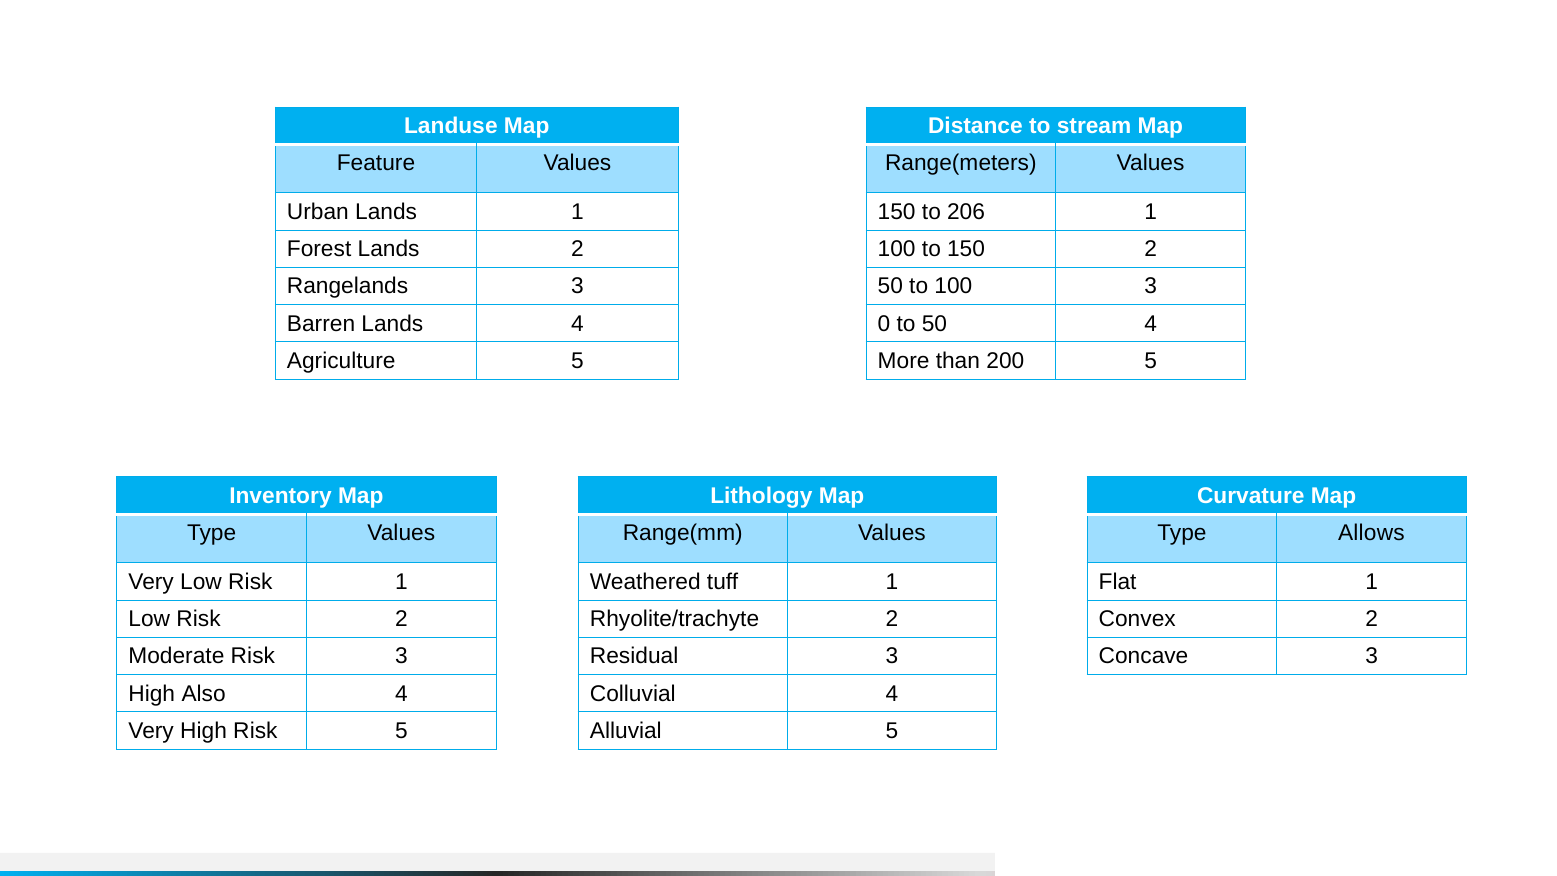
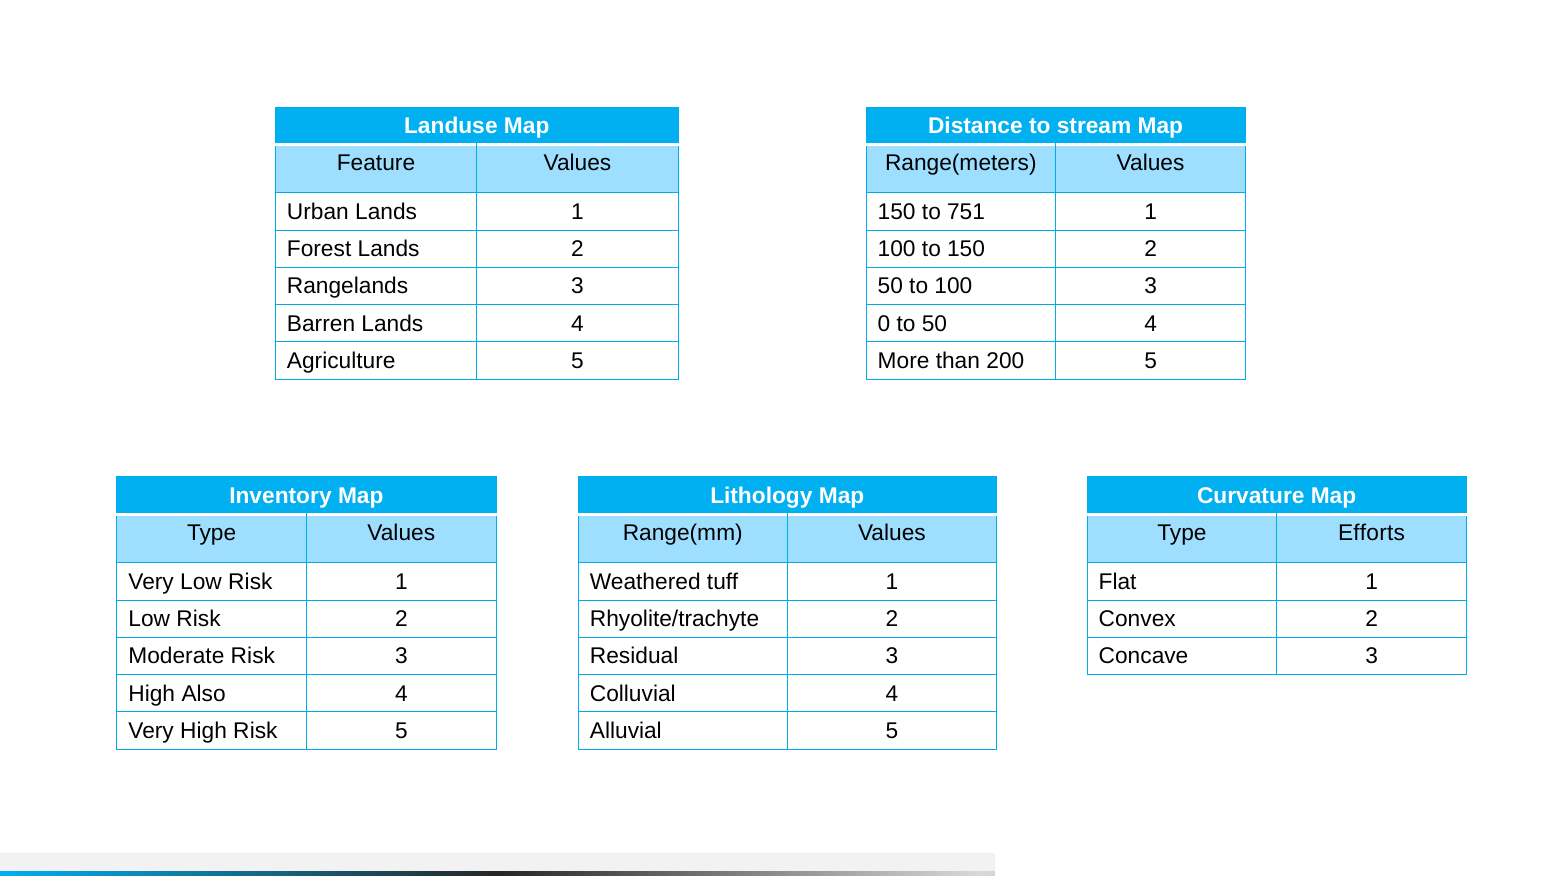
206: 206 -> 751 (966, 212)
Allows: Allows -> Efforts (1371, 533)
